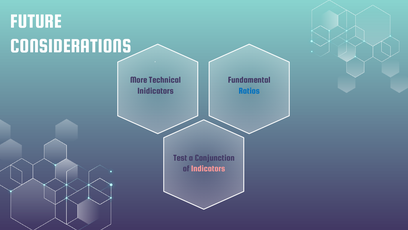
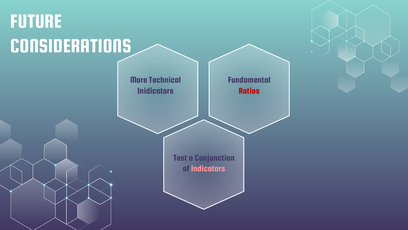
Ratios colour: blue -> red (249, 91)
